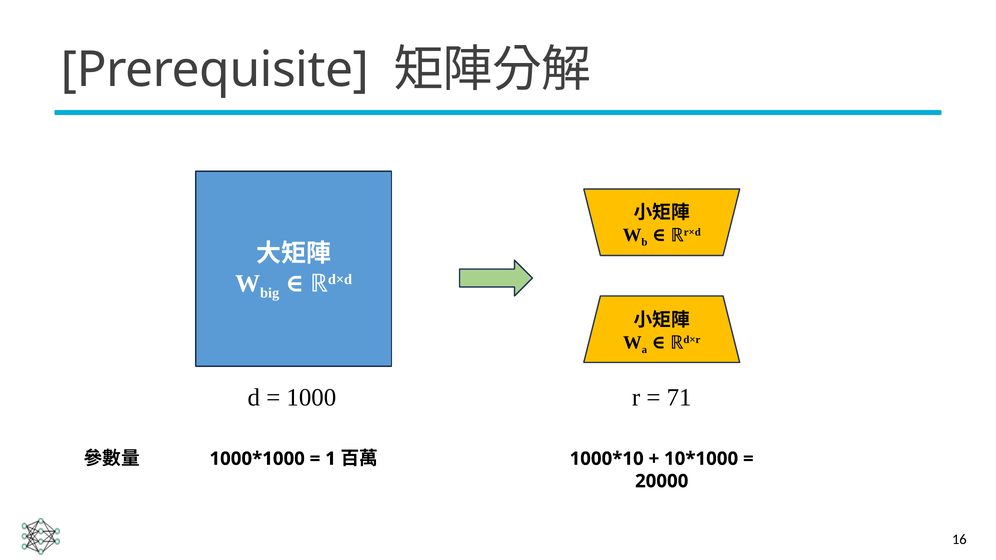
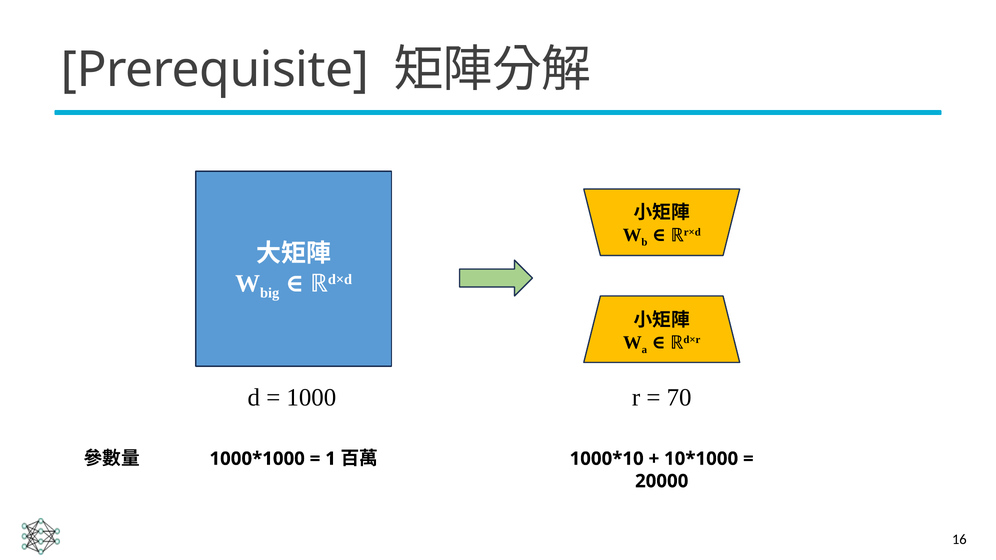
71: 71 -> 70 (679, 398)
